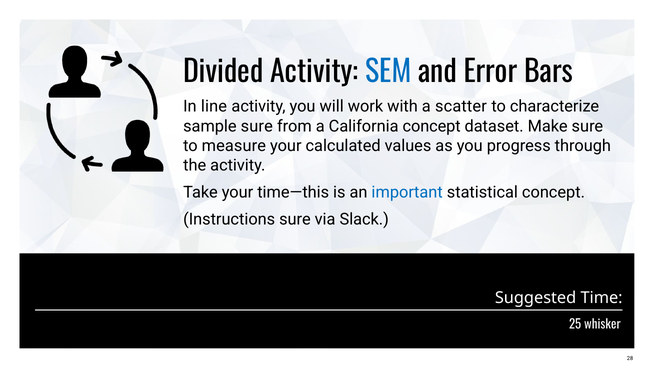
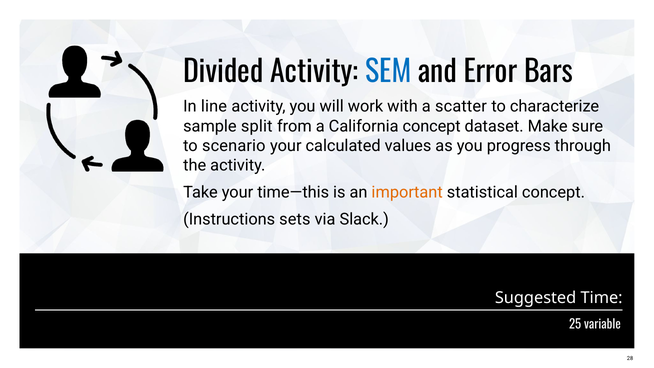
sample sure: sure -> split (257, 126)
measure: measure -> scenario (234, 146)
important colour: blue -> orange (407, 192)
Instructions sure: sure -> sets (295, 219)
whisker: whisker -> variable (602, 325)
